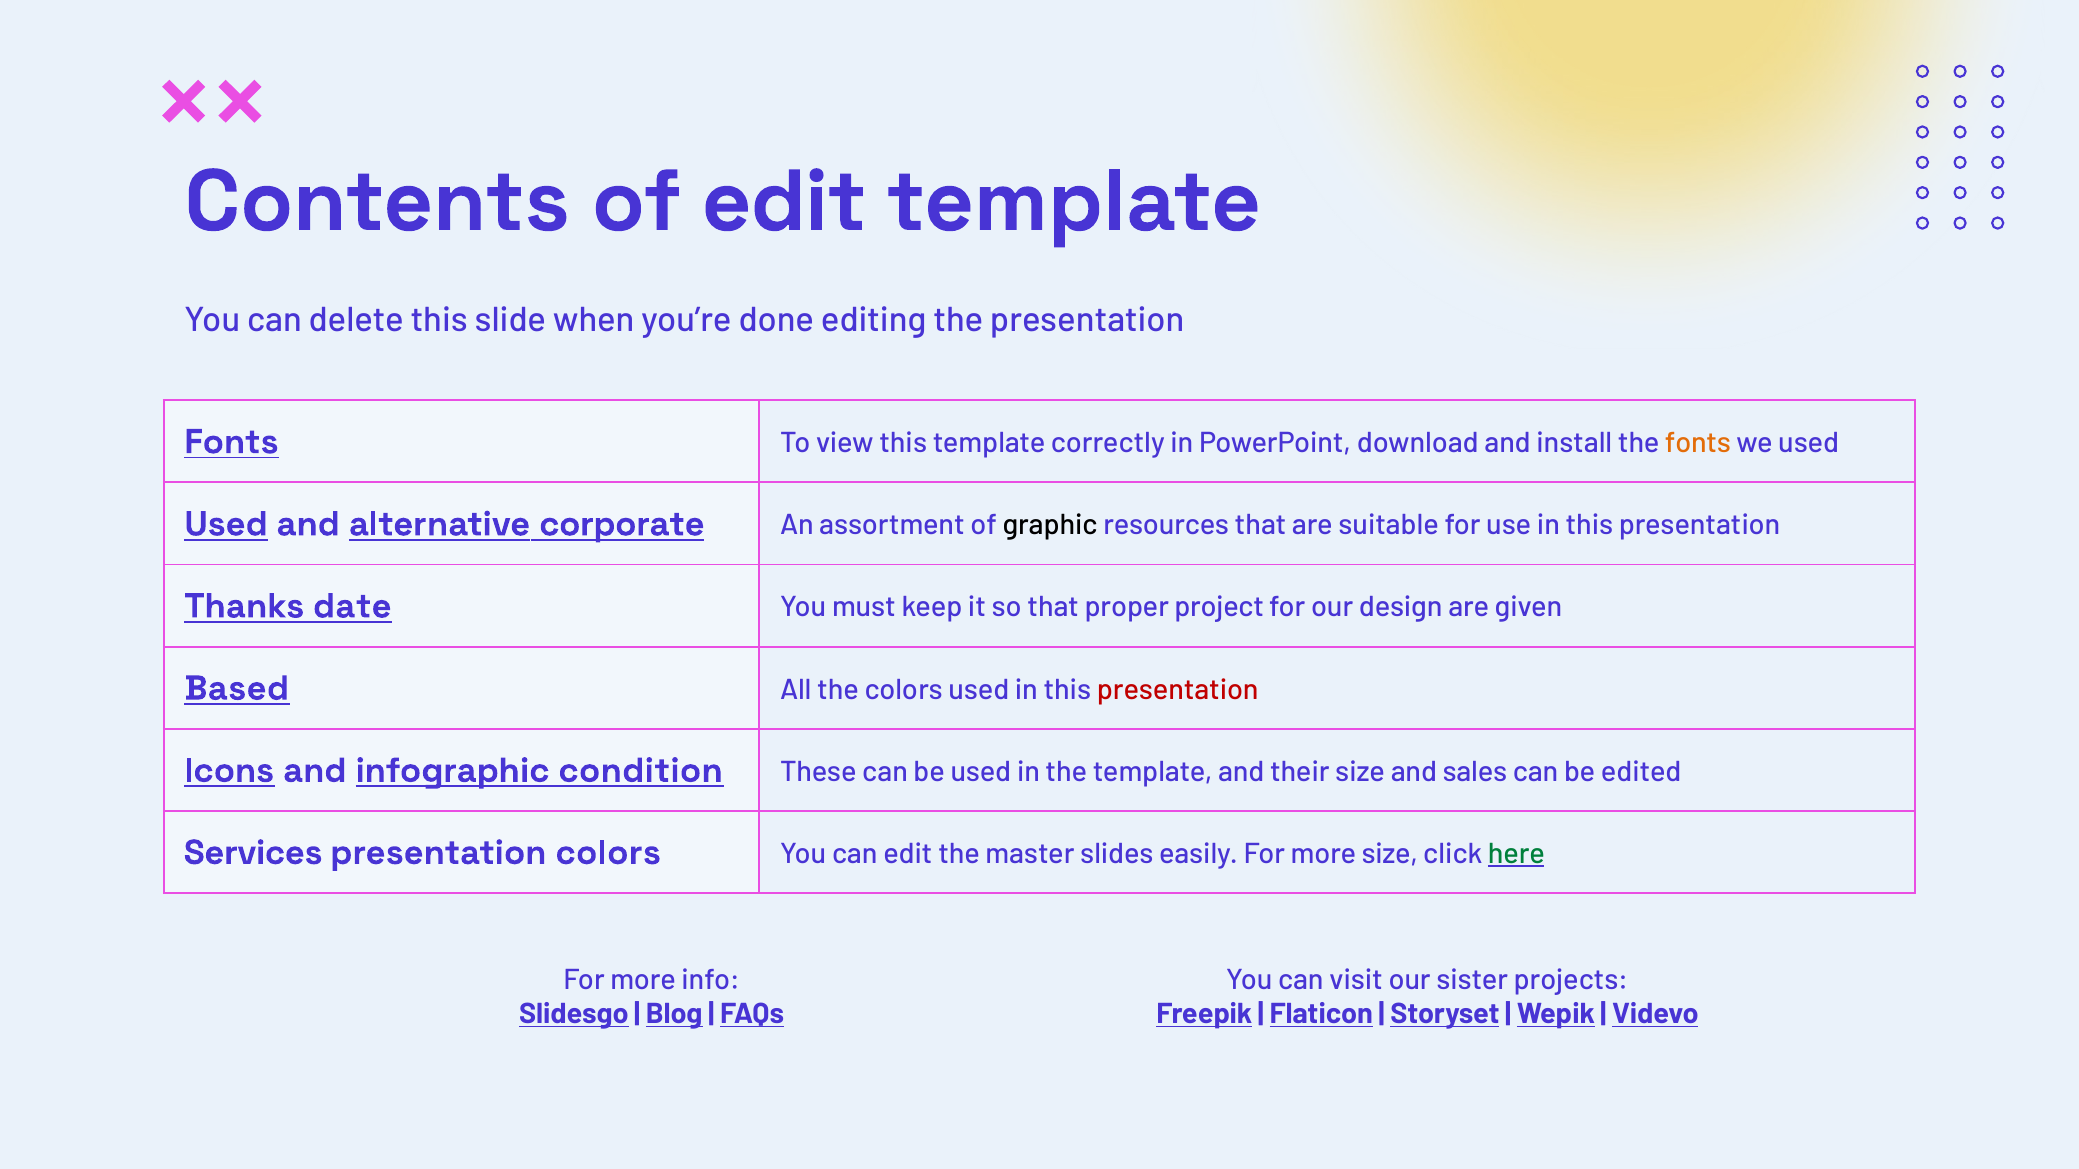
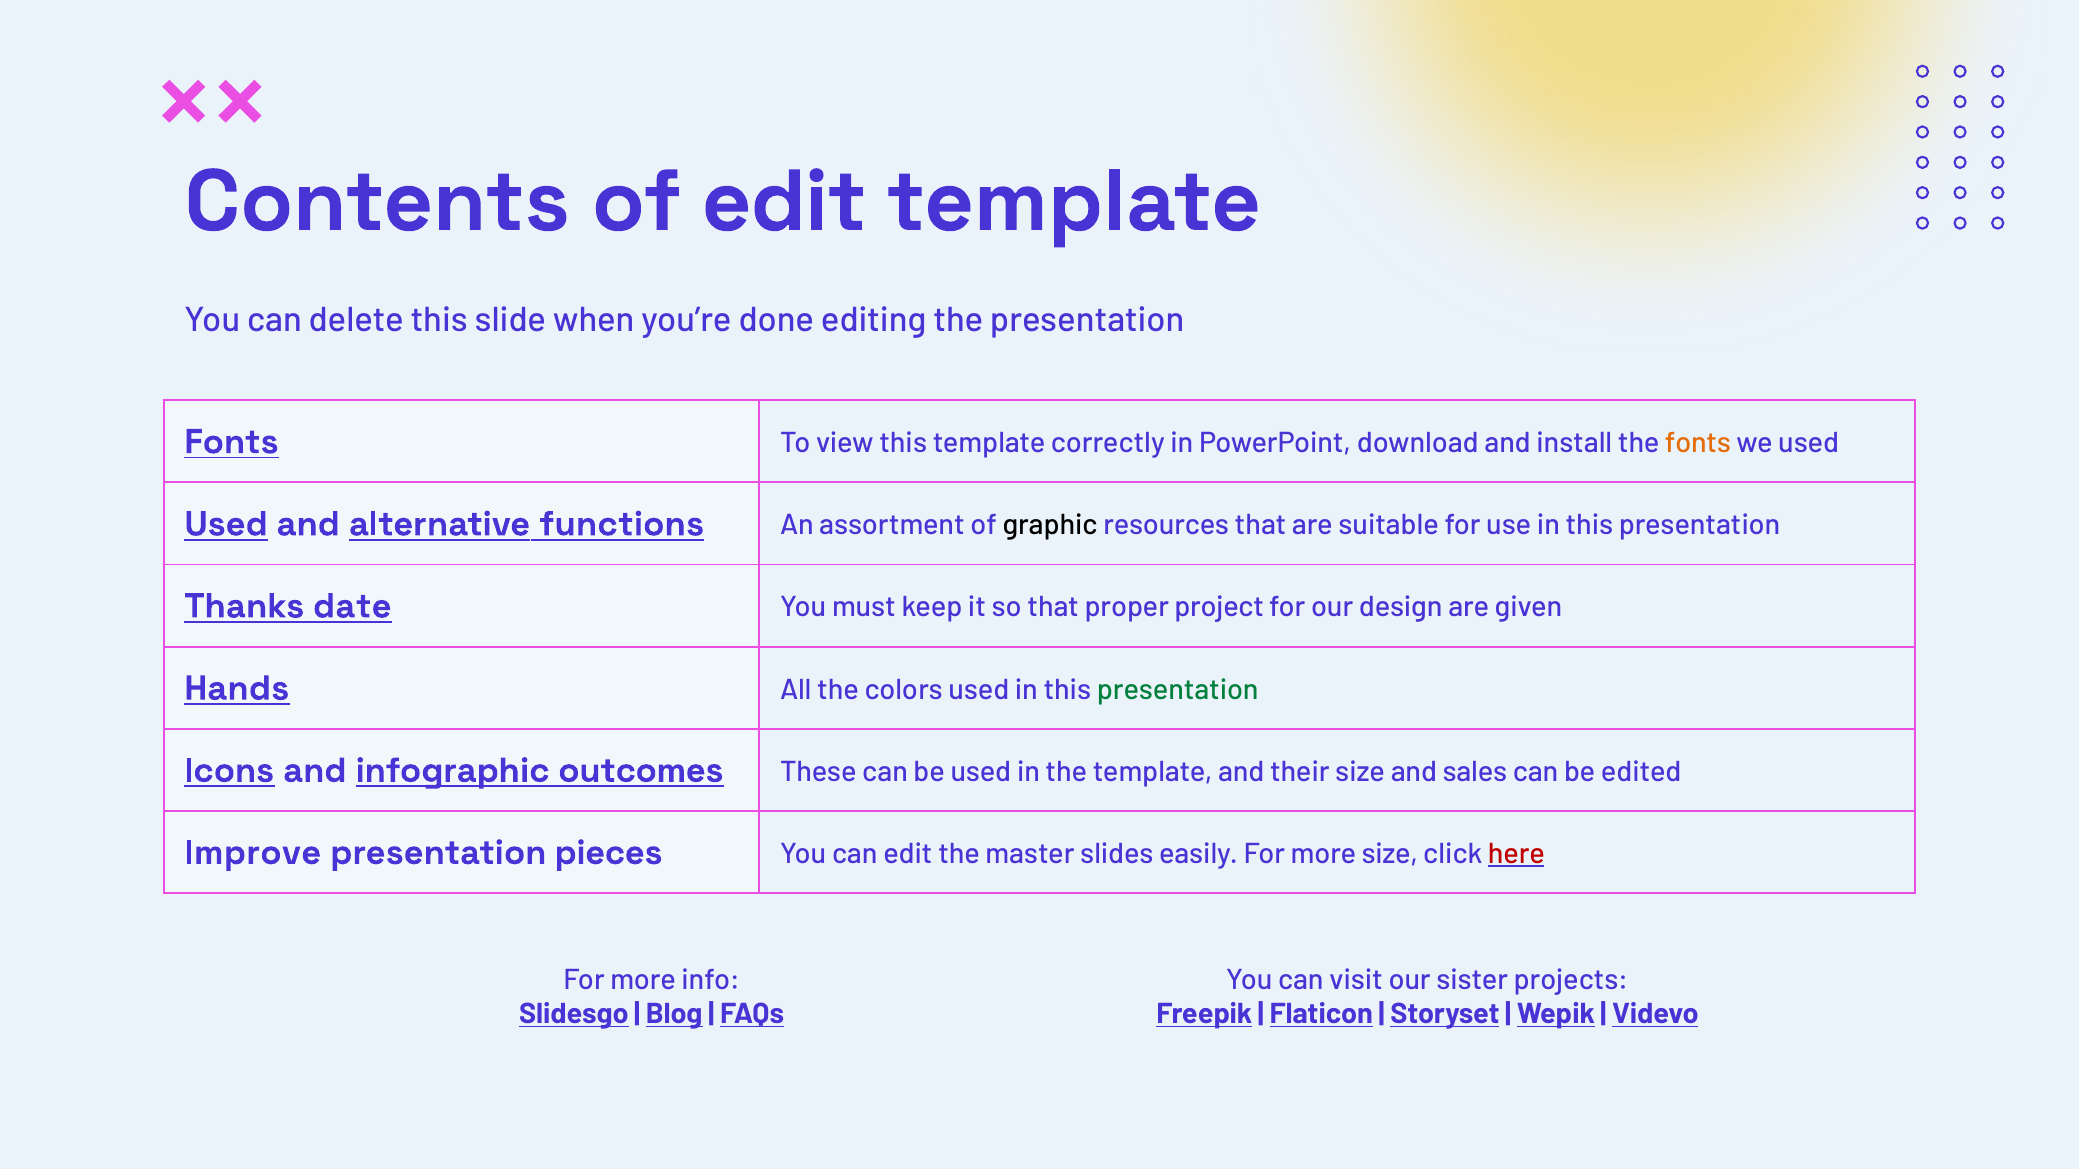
corporate: corporate -> functions (622, 524)
Based: Based -> Hands (237, 688)
presentation colour: red -> green (1178, 690)
condition: condition -> outcomes (641, 771)
Services: Services -> Improve (253, 853)
presentation colors: colors -> pieces (609, 853)
here colour: green -> red (1516, 854)
